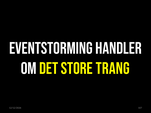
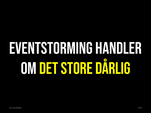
TRANG: TRANG -> DÅRLIG (113, 69)
